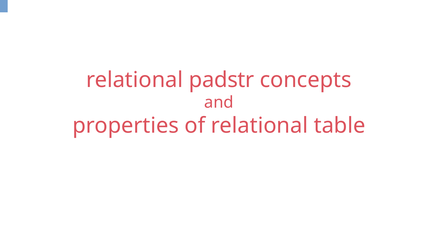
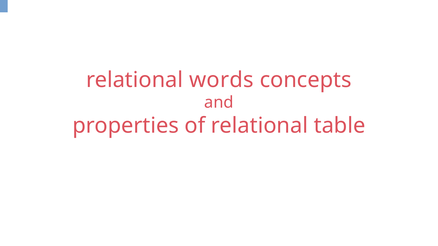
padstr: padstr -> words (221, 80)
